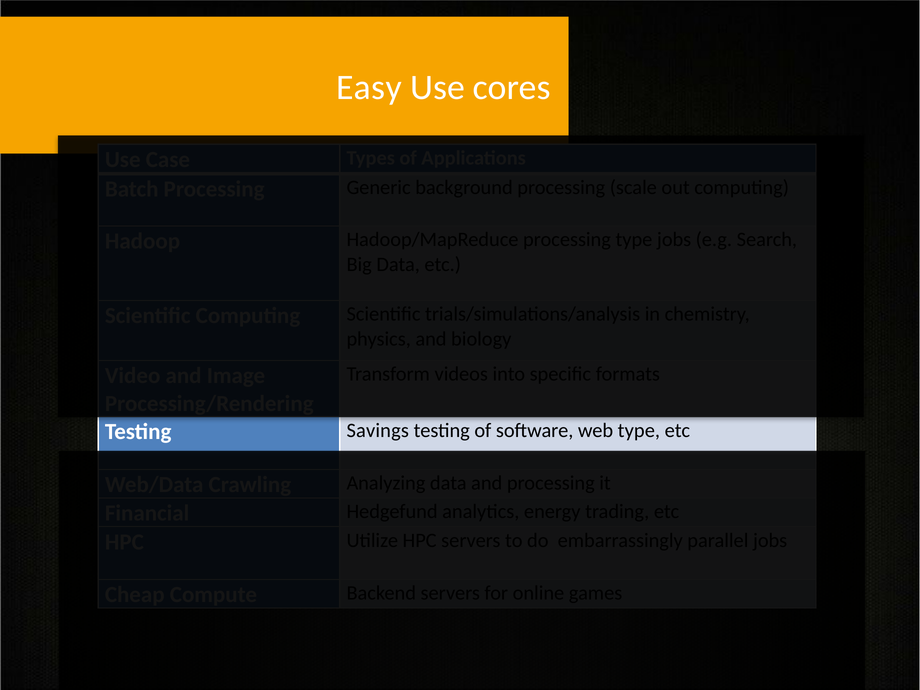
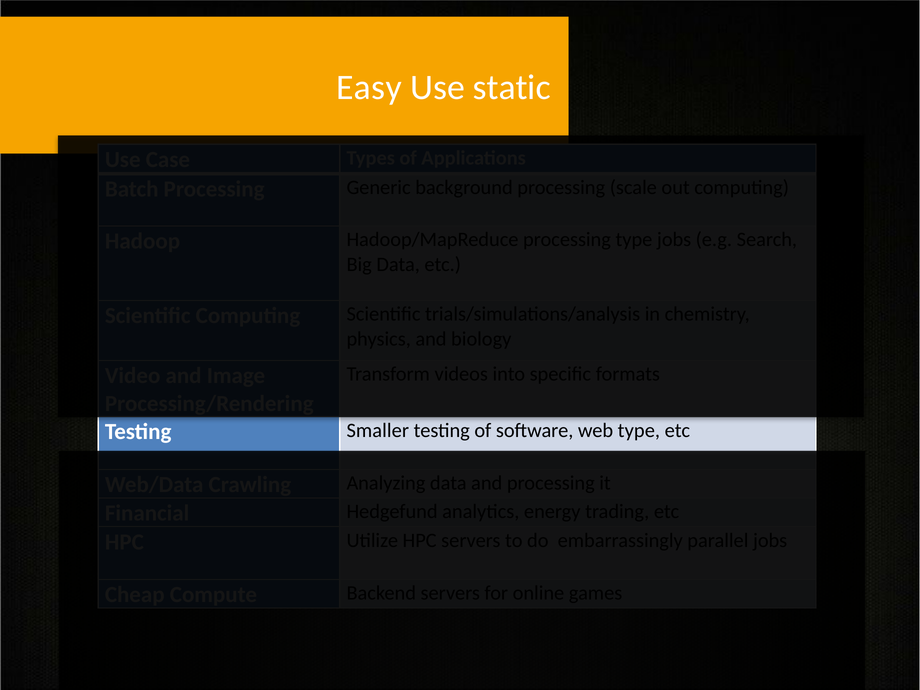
cores: cores -> static (512, 88)
Savings: Savings -> Smaller (378, 430)
